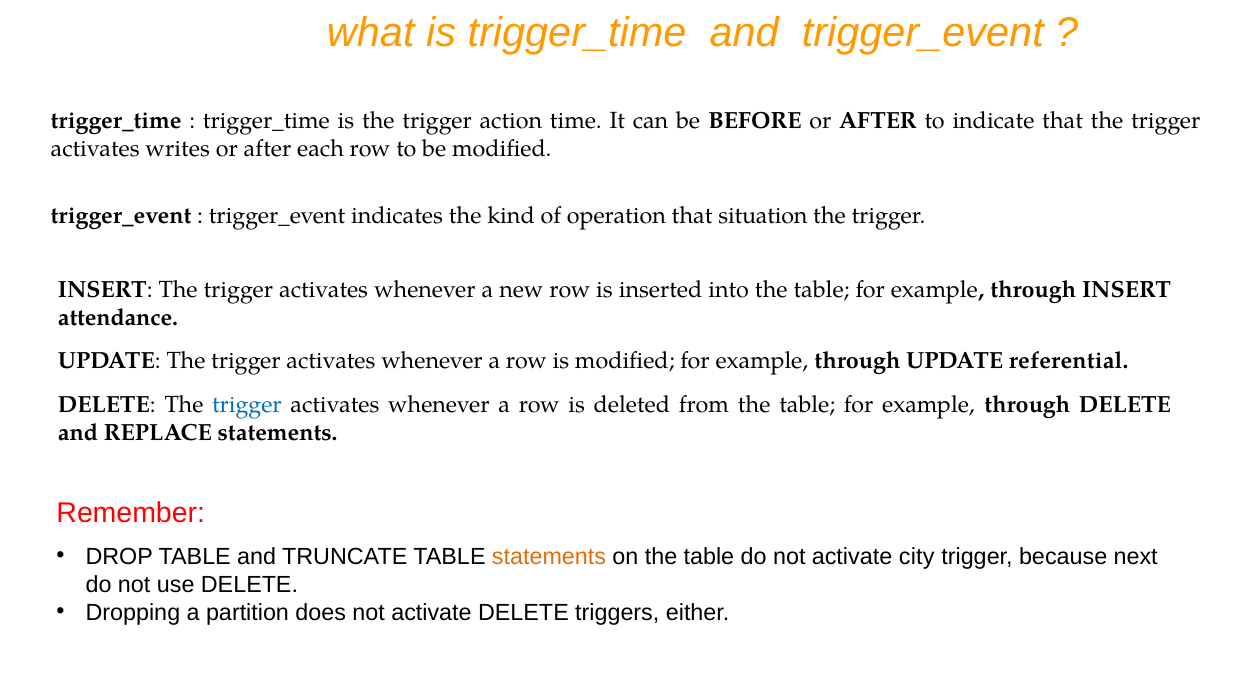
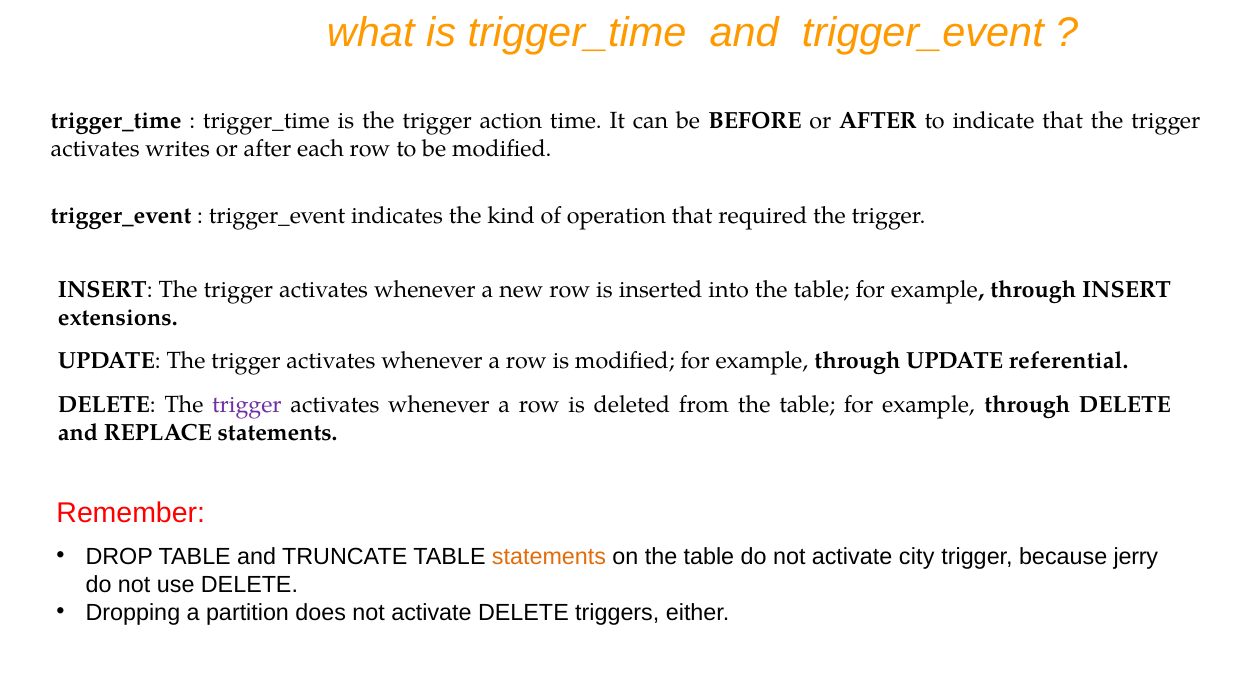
situation: situation -> required (763, 216)
attendance: attendance -> extensions (118, 317)
trigger colour: blue -> purple (247, 404)
next: next -> jerry (1136, 556)
